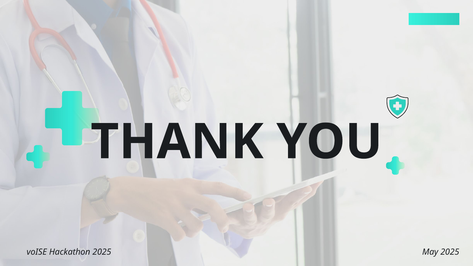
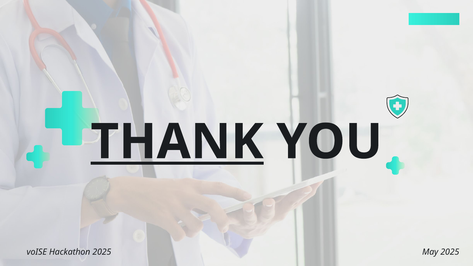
THANK underline: none -> present (177, 142)
